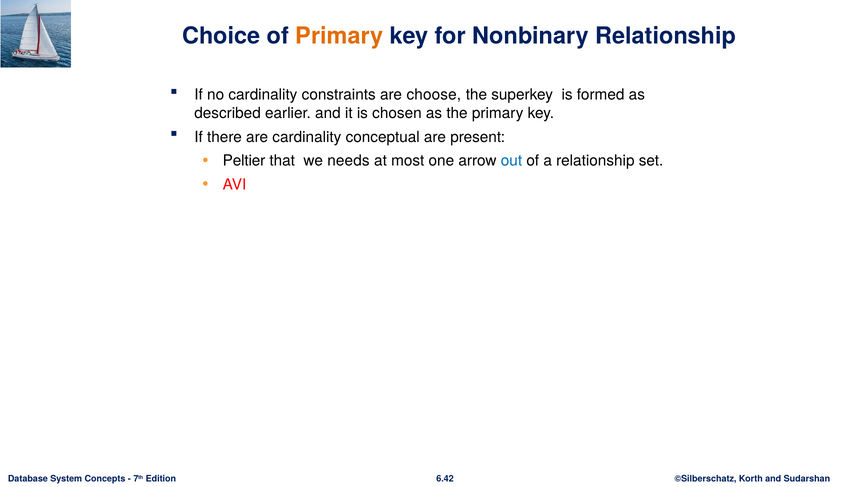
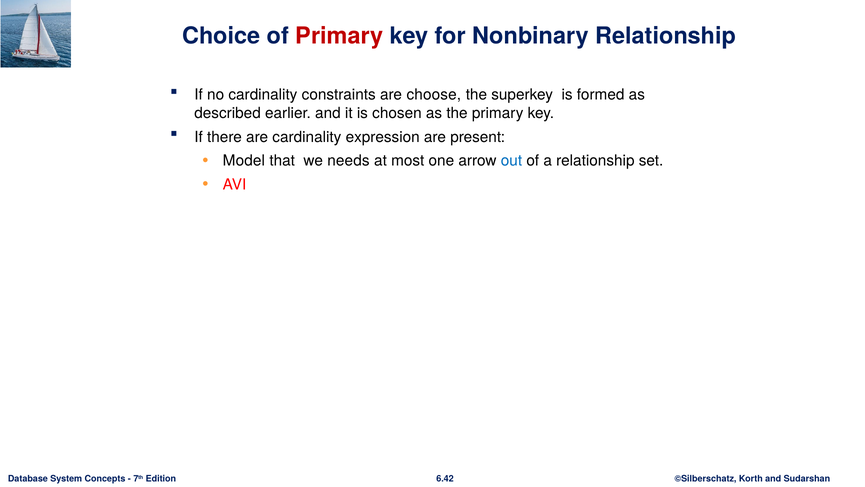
Primary colour: orange -> red (339, 36)
conceptual: conceptual -> expression (383, 137)
Peltier: Peltier -> Model (244, 161)
